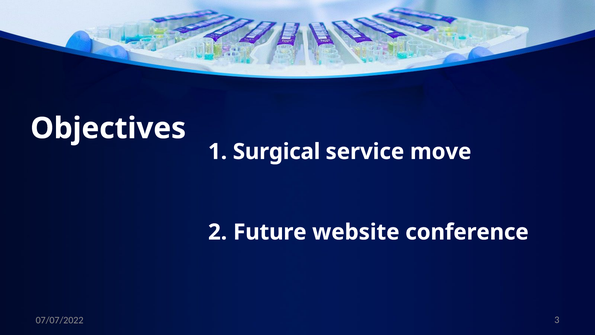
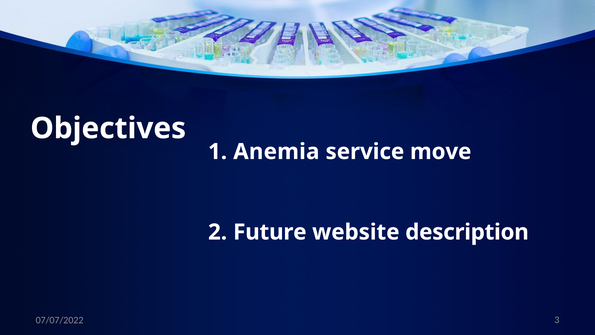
Surgical: Surgical -> Anemia (276, 152)
conference: conference -> description (467, 232)
